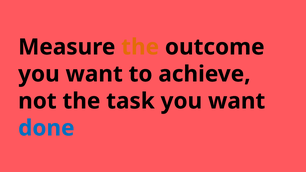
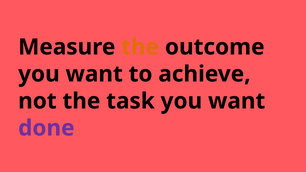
done colour: blue -> purple (46, 128)
